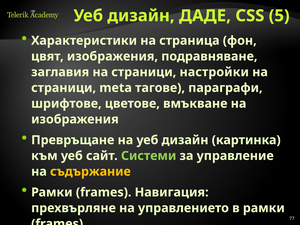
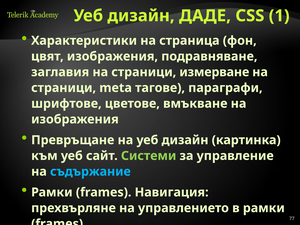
5: 5 -> 1 (279, 16)
настройки: настройки -> измерване (214, 72)
съдържание colour: yellow -> light blue (90, 172)
